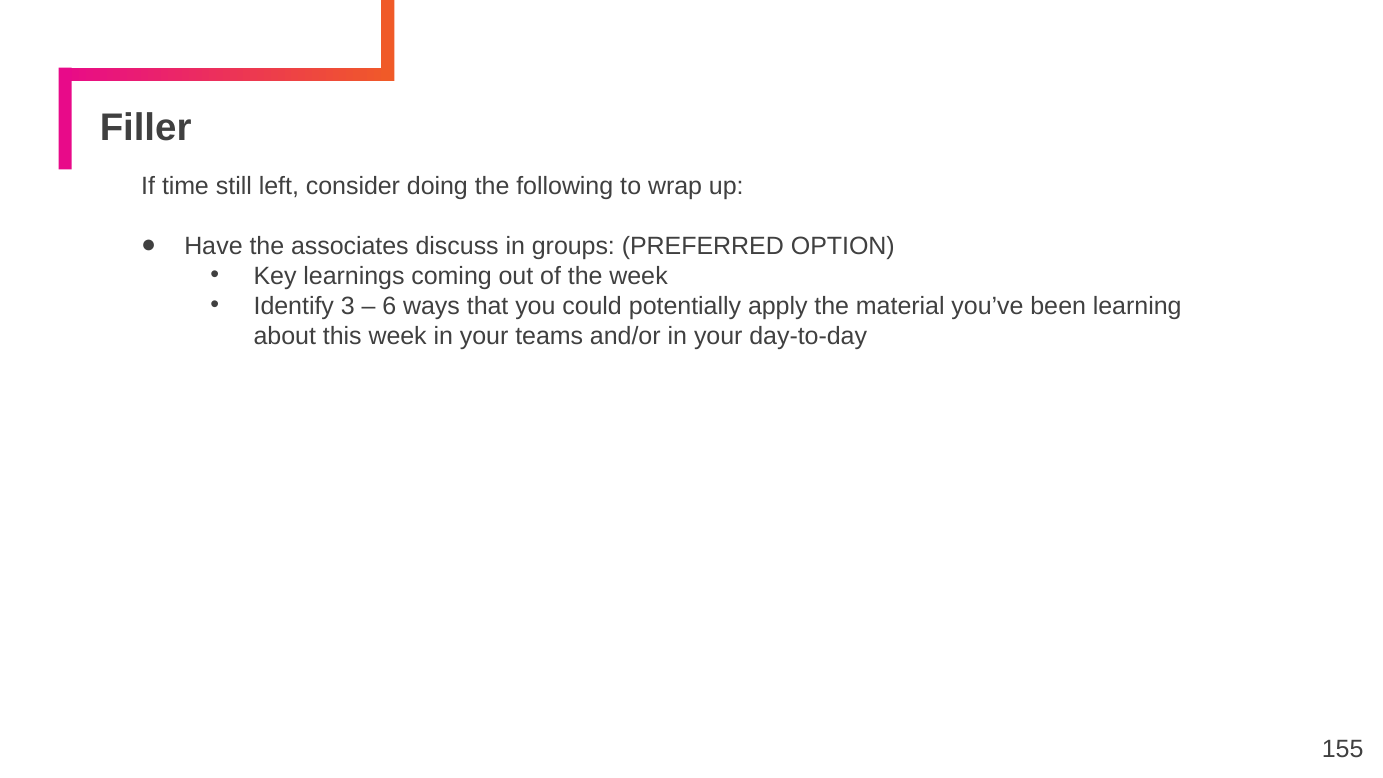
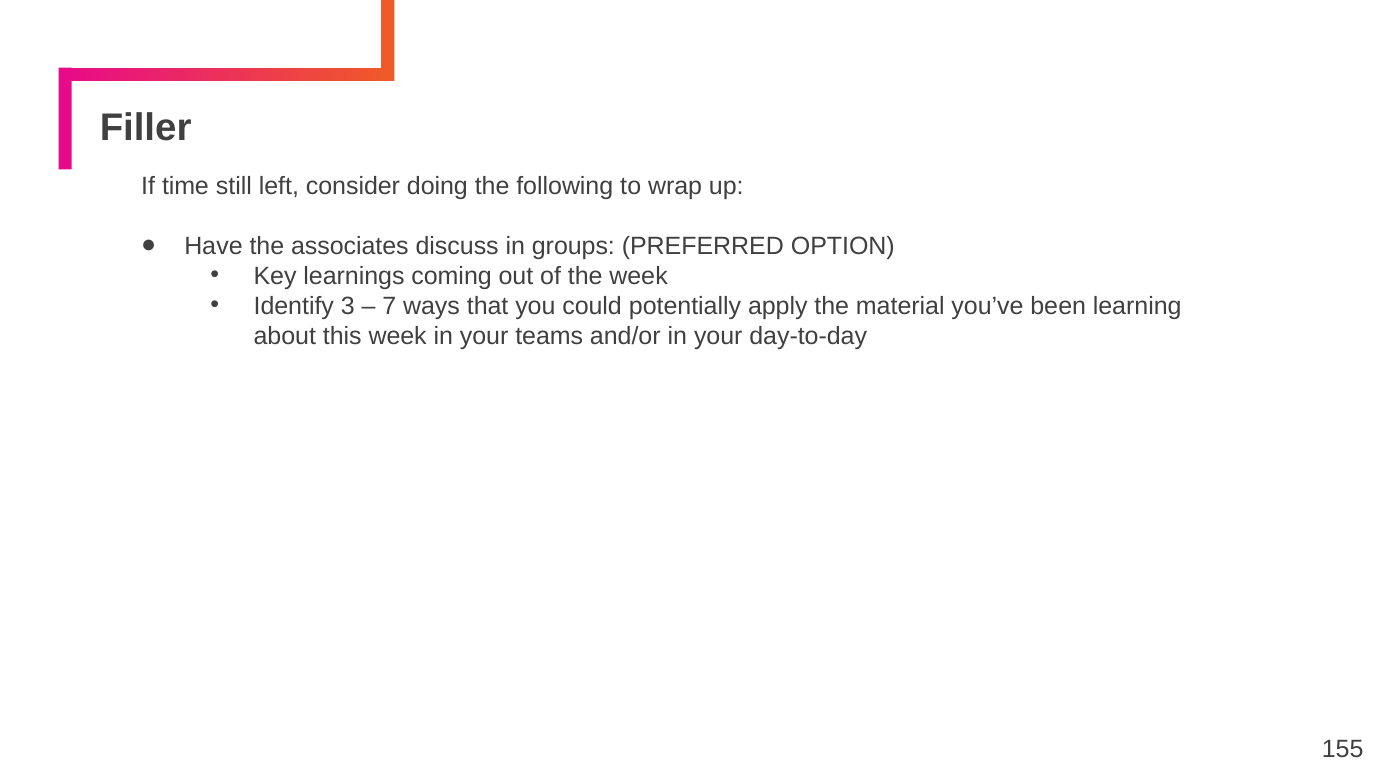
6: 6 -> 7 (389, 306)
